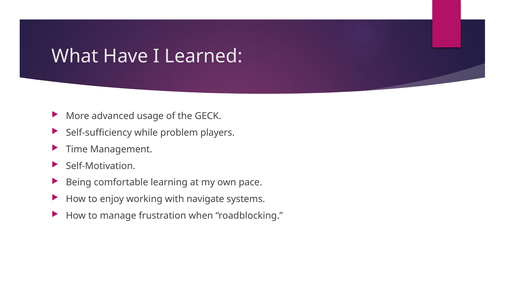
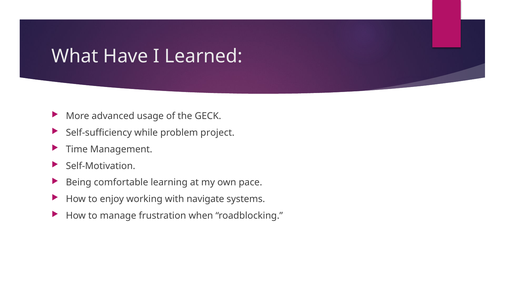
players: players -> project (217, 133)
